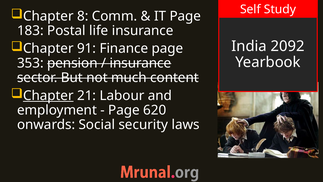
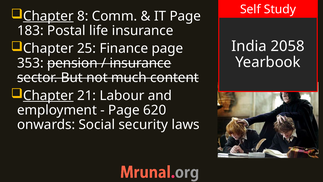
Chapter underline: none -> present (48, 16)
91: 91 -> 25 (87, 48)
2092: 2092 -> 2058 (288, 46)
